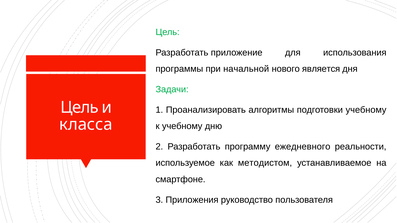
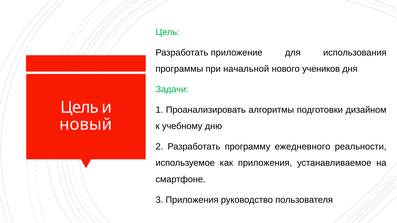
является: является -> учеников (321, 69)
подготовки учебному: учебному -> дизайном (366, 110)
класса: класса -> новый (86, 125)
как методистом: методистом -> приложения (265, 163)
